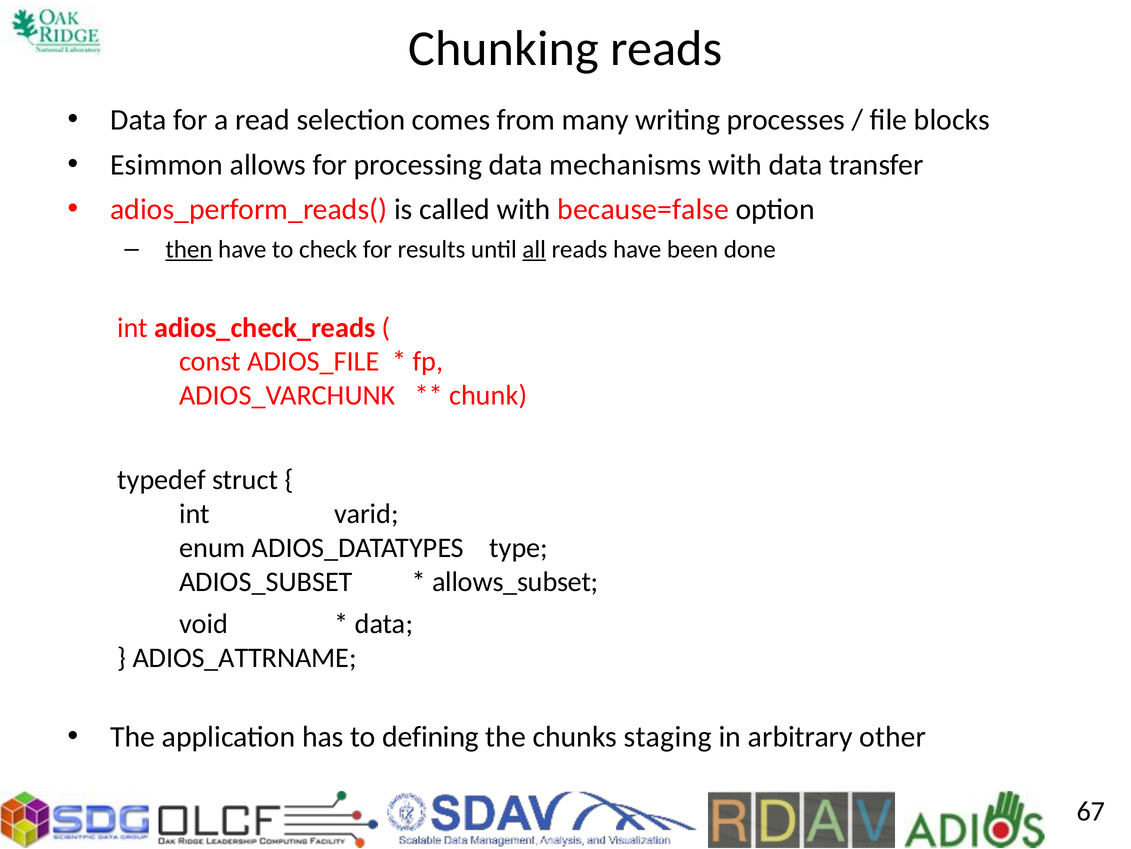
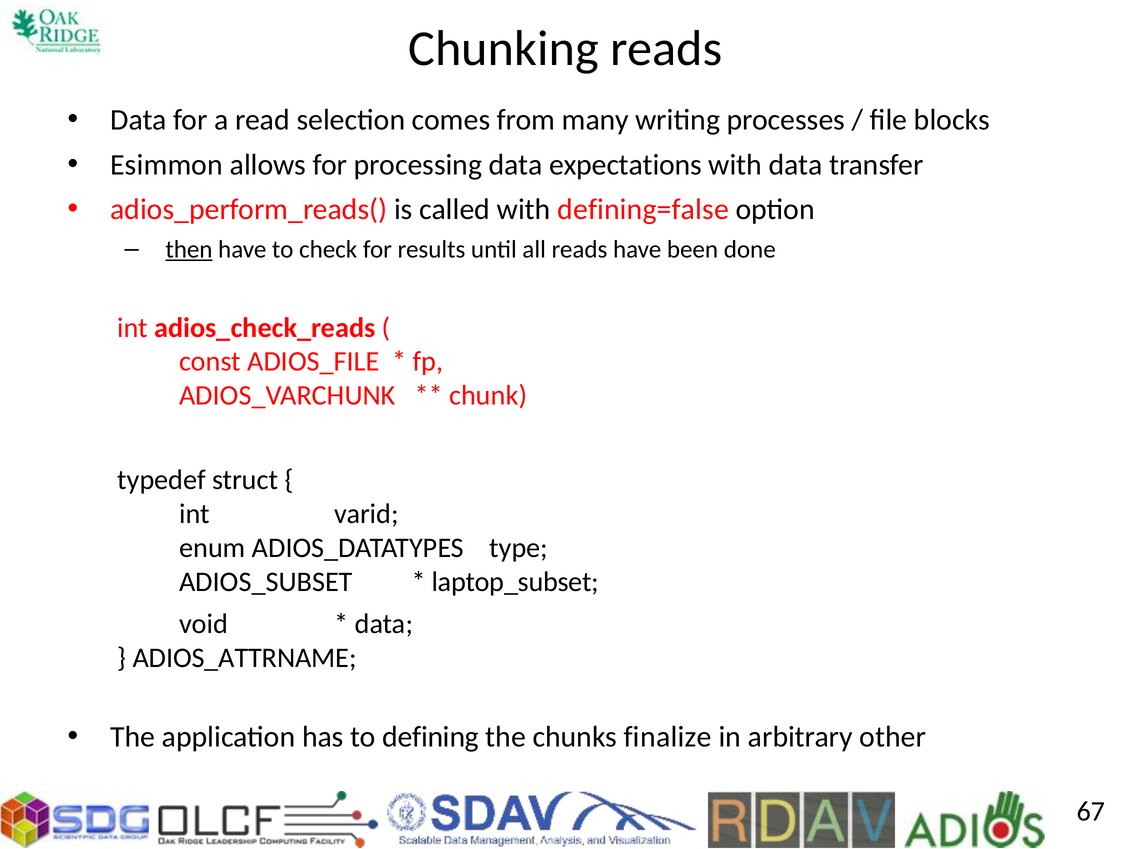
mechanisms: mechanisms -> expectations (625, 165)
because=false: because=false -> defining=false (643, 209)
all underline: present -> none (534, 249)
allows_subset: allows_subset -> laptop_subset (515, 581)
staging: staging -> finalize (668, 736)
